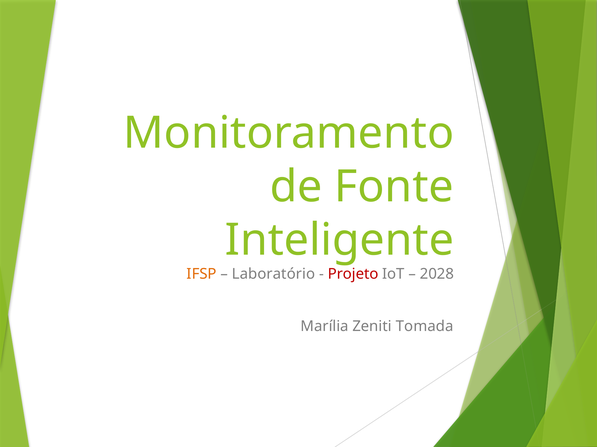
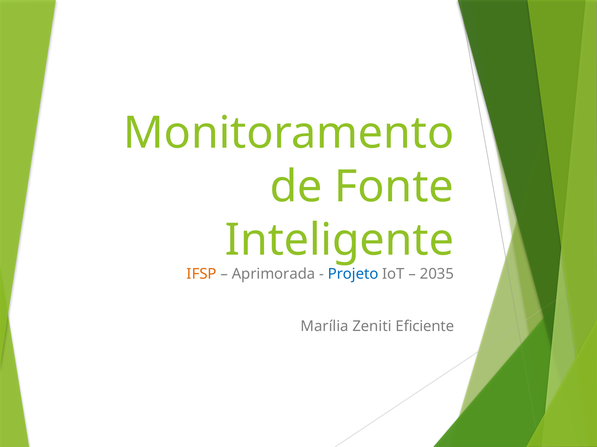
Laboratório: Laboratório -> Aprimorada (274, 274)
Projeto colour: red -> blue (353, 274)
2028: 2028 -> 2035 (437, 274)
Tomada: Tomada -> Eficiente (425, 327)
